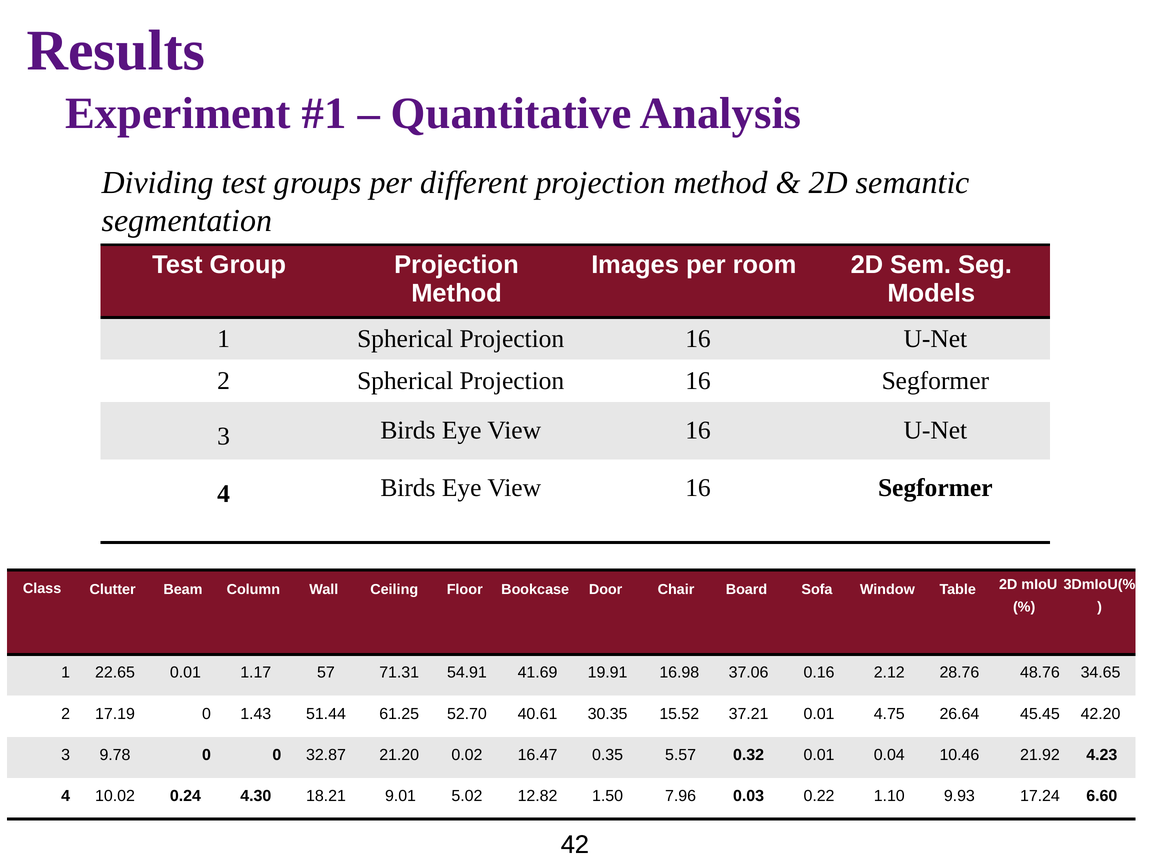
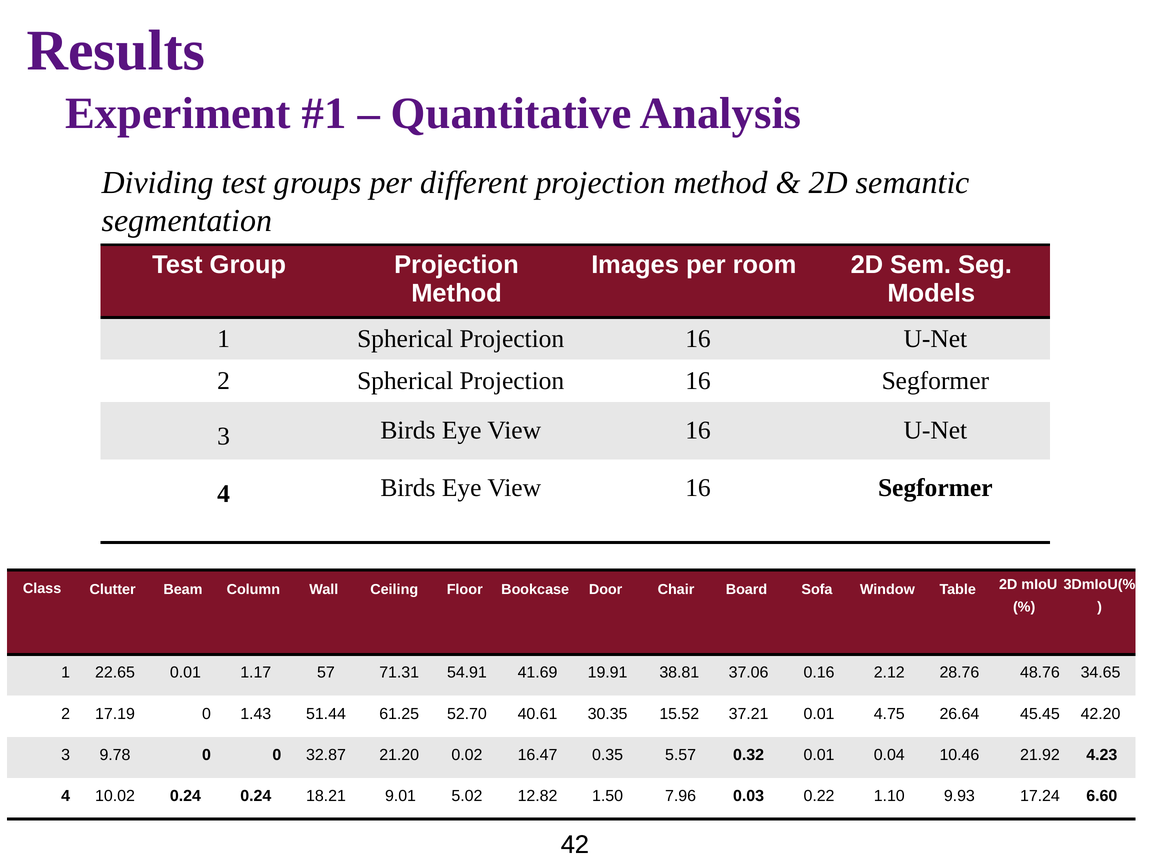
16.98: 16.98 -> 38.81 (679, 672)
0.24 4.30: 4.30 -> 0.24 (256, 796)
